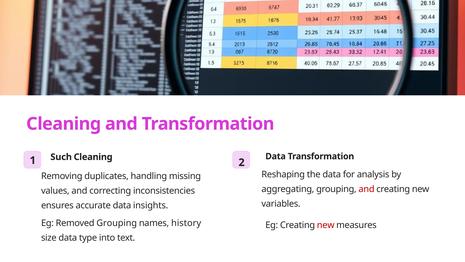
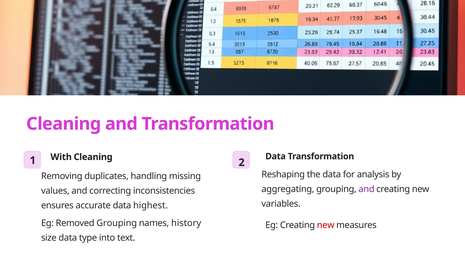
Such: Such -> With (61, 157)
and colour: red -> purple (366, 189)
insights: insights -> highest (151, 205)
